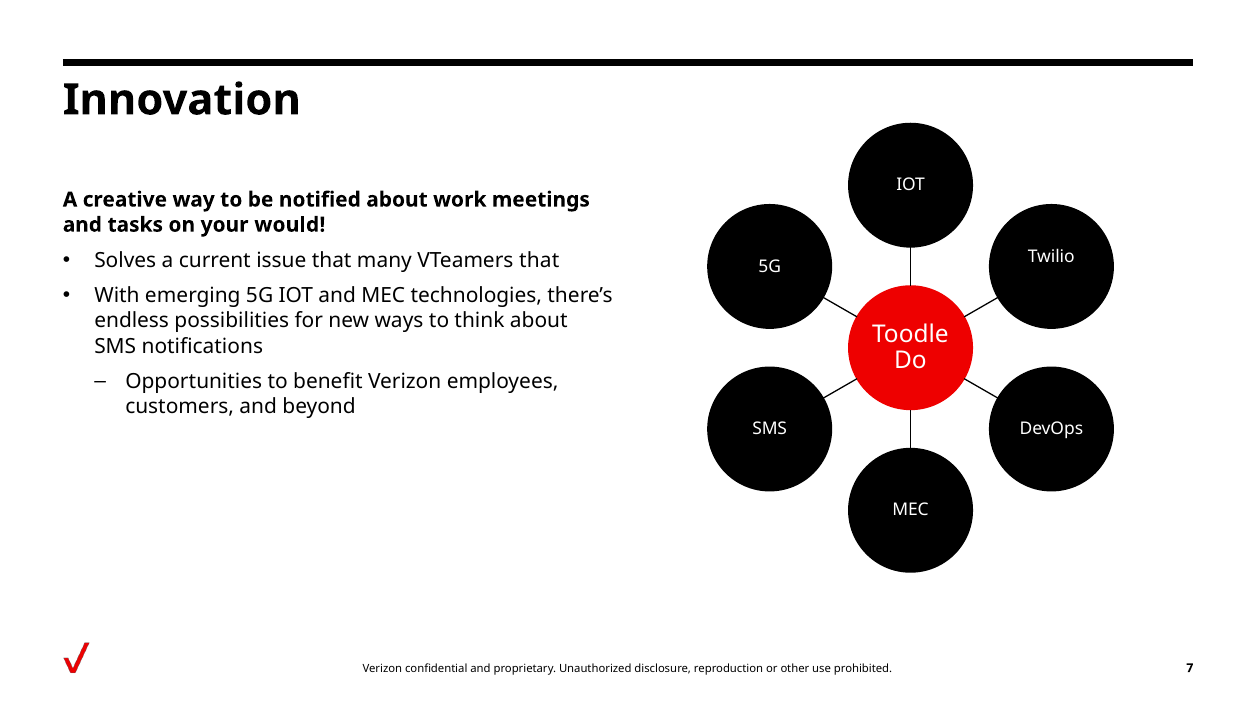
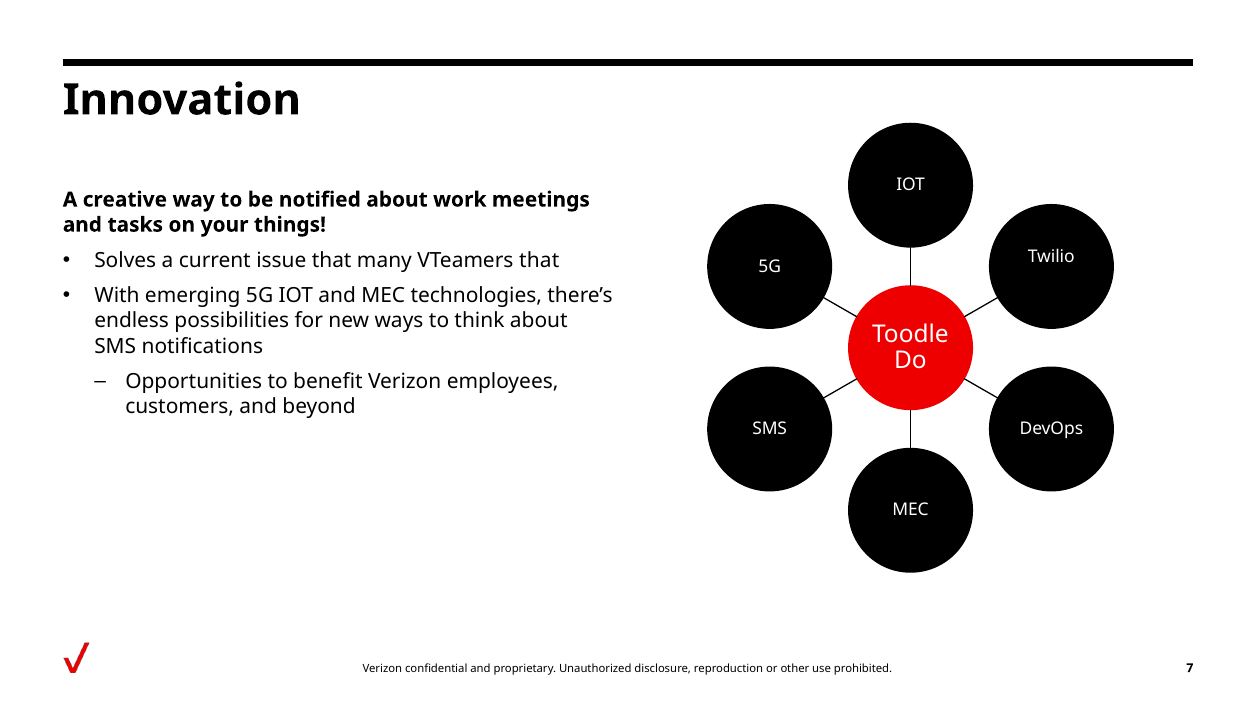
would: would -> things (290, 225)
